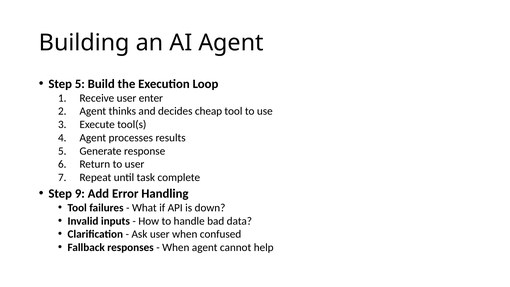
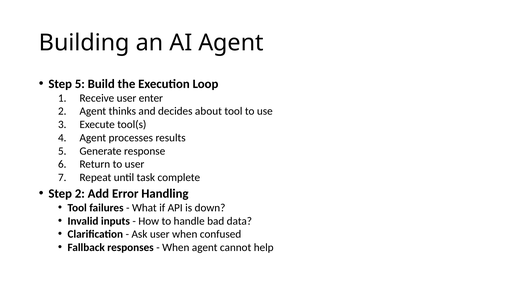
cheap: cheap -> about (208, 111)
Step 9: 9 -> 2 (80, 194)
